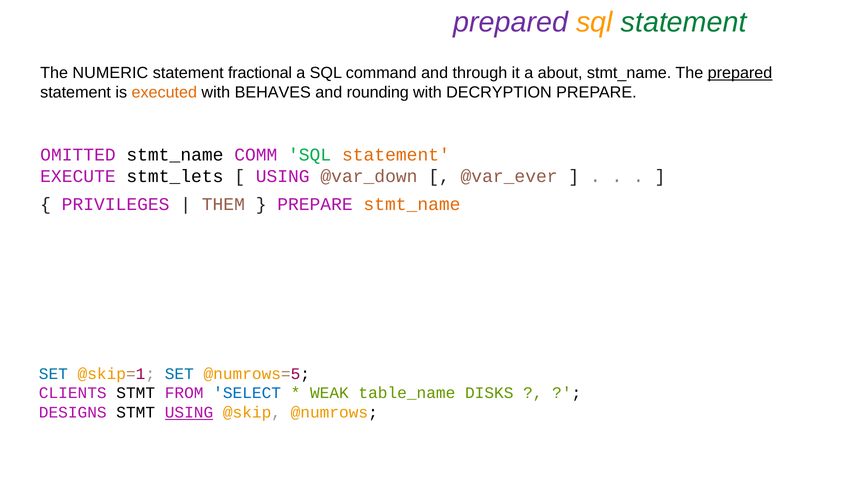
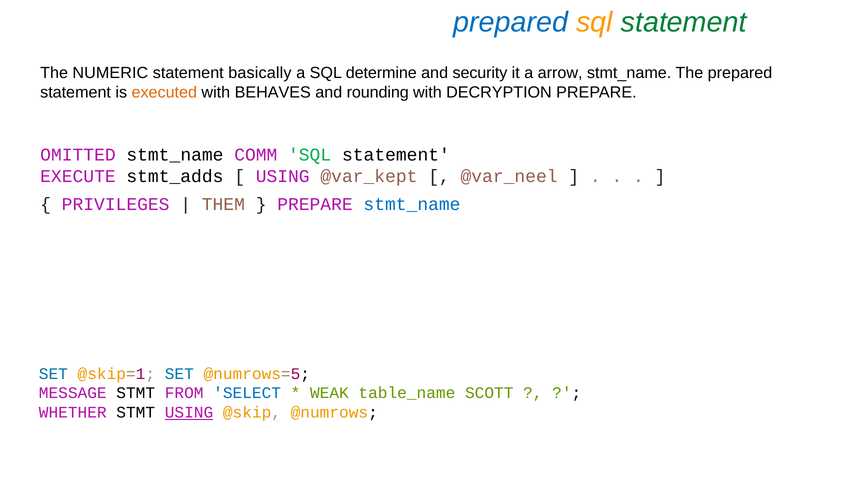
prepared colour: purple -> blue (511, 22)
fractional: fractional -> basically (260, 73)
command: command -> determine (381, 73)
through: through -> security (480, 73)
about: about -> arrow (560, 73)
prepared underline: present -> none (740, 73)
statement colour: orange -> black (396, 155)
stmt_lets: stmt_lets -> stmt_adds (175, 177)
@var_down: @var_down -> @var_kept (369, 177)
@var_ever: @var_ever -> @var_neel (509, 177)
stmt_name colour: orange -> blue (412, 205)
CLIENTS: CLIENTS -> MESSAGE (73, 393)
DISKS: DISKS -> SCOTT (489, 393)
DESIGNS: DESIGNS -> WHETHER (73, 413)
